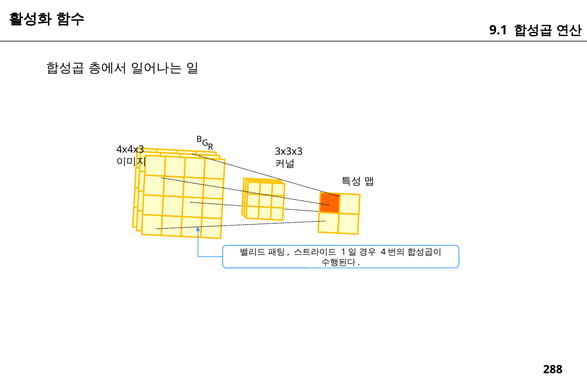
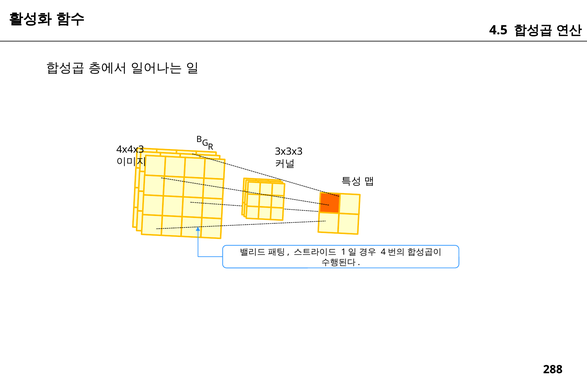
9.1: 9.1 -> 4.5 (498, 30)
